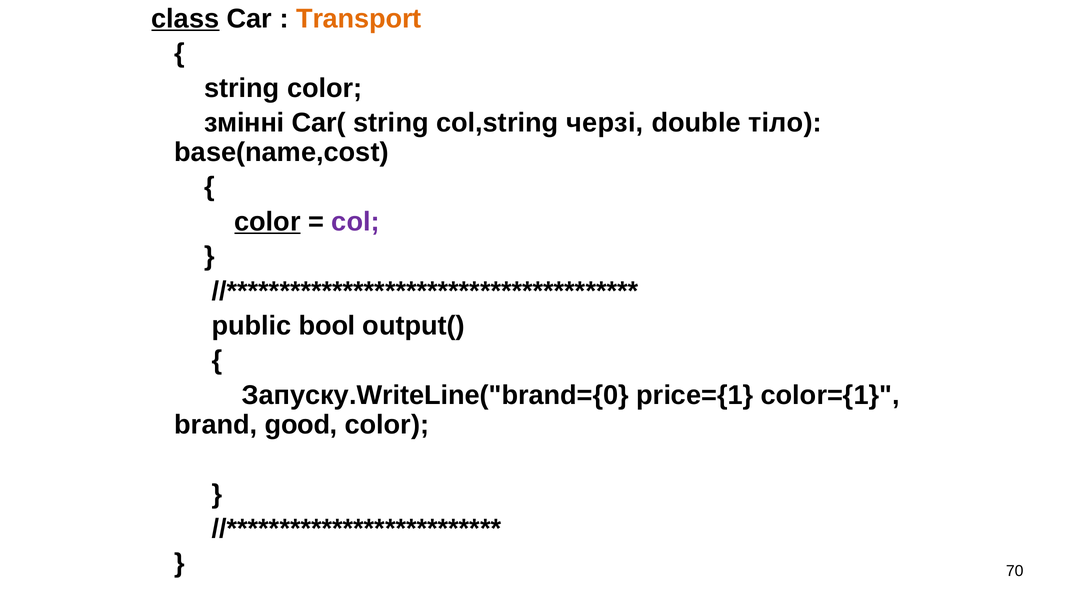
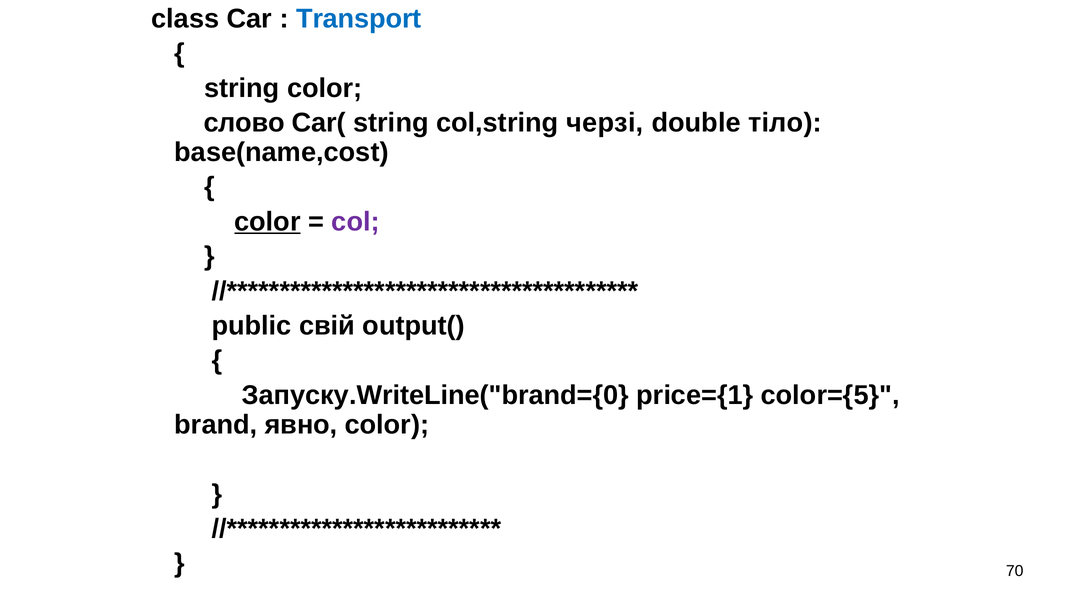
class underline: present -> none (185, 19)
Transport colour: orange -> blue (359, 19)
змінні: змінні -> слово (244, 123)
bool: bool -> свій (327, 326)
color={1: color={1 -> color={5 (830, 395)
good: good -> явно (301, 424)
